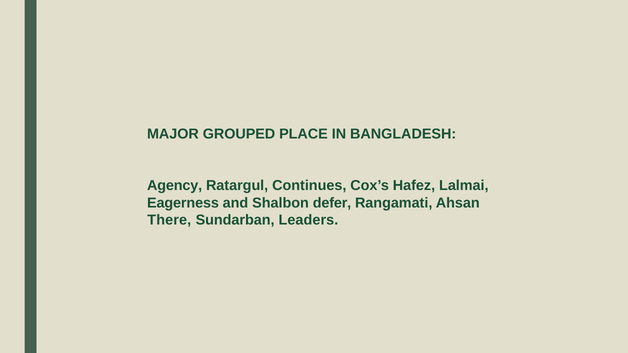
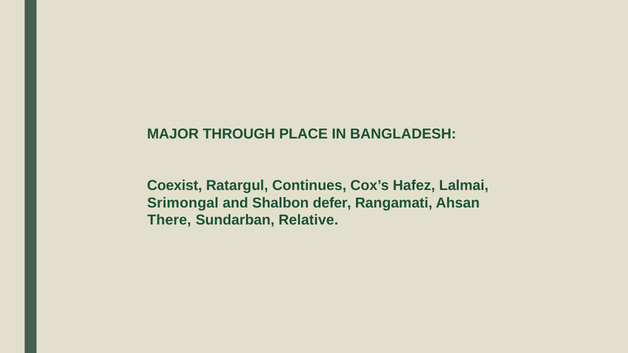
GROUPED: GROUPED -> THROUGH (239, 134)
Agency: Agency -> Coexist (175, 186)
Eagerness: Eagerness -> Srimongal (183, 203)
Leaders: Leaders -> Relative (308, 220)
